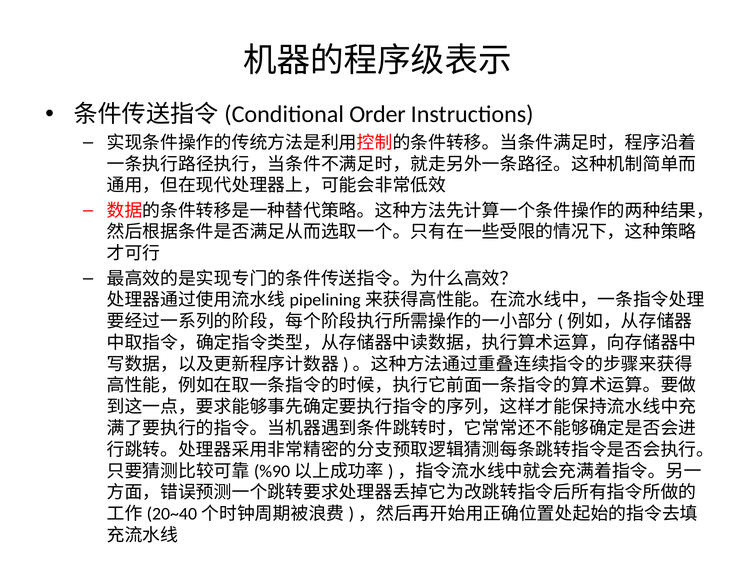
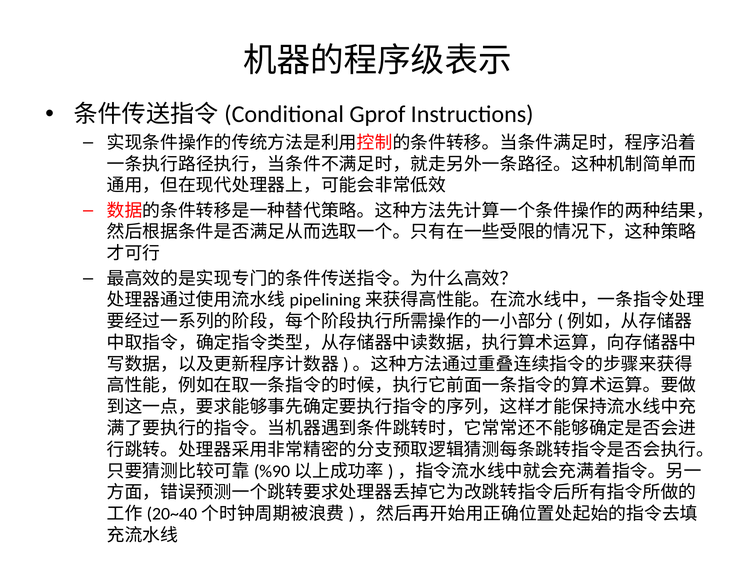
Order: Order -> Gprof (377, 114)
